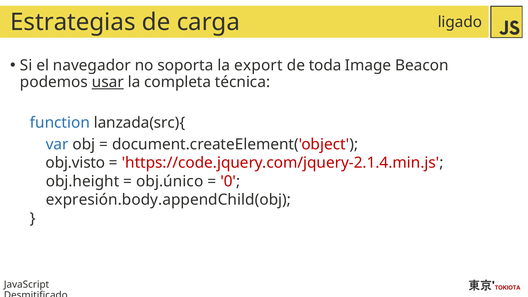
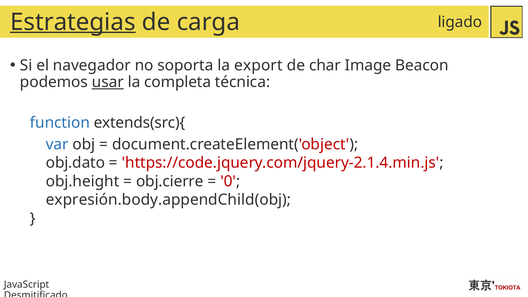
Estrategias underline: none -> present (73, 22)
toda: toda -> char (325, 65)
lanzada(src){: lanzada(src){ -> extends(src){ (140, 123)
obj.visto: obj.visto -> obj.dato (75, 163)
obj.único: obj.único -> obj.cierre (170, 181)
